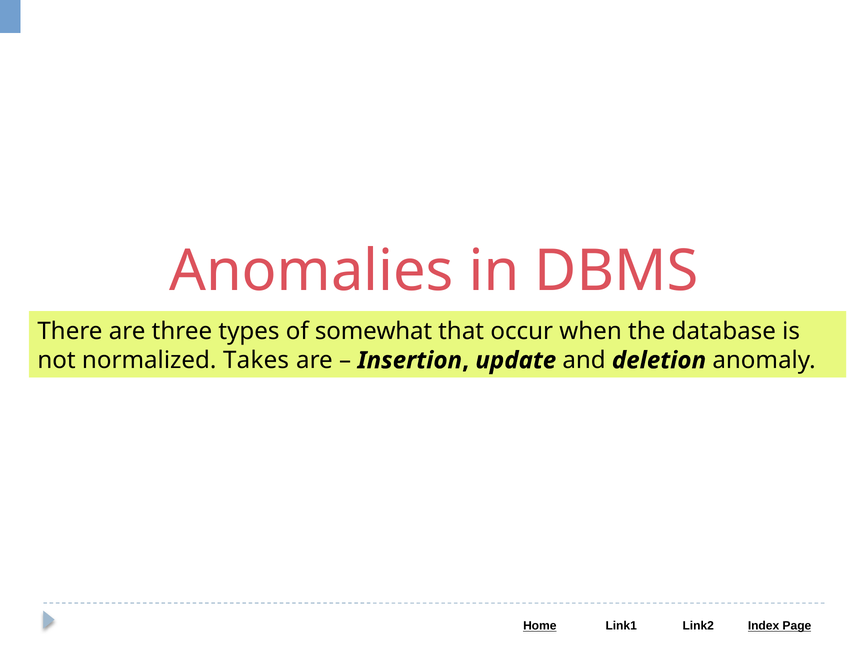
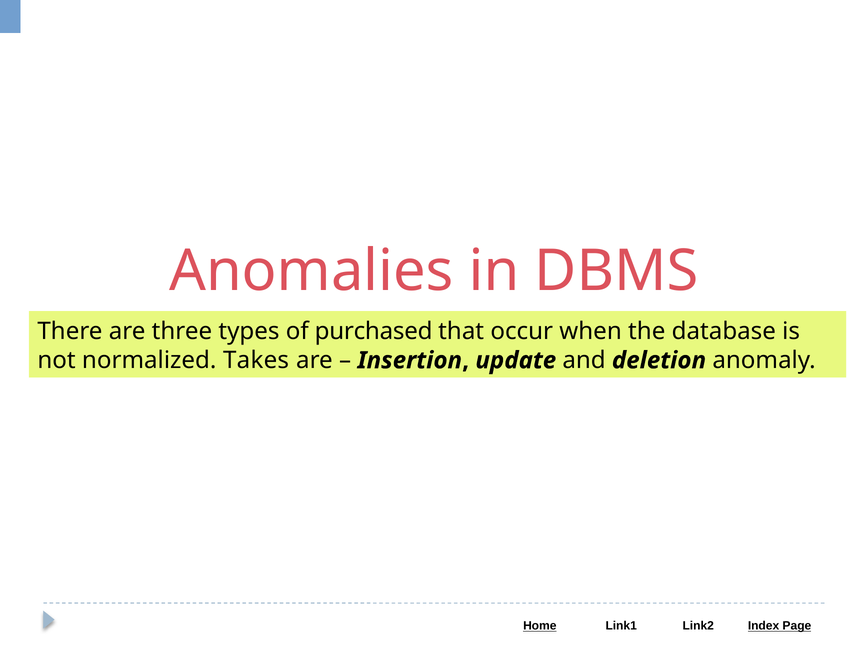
somewhat: somewhat -> purchased (374, 331)
